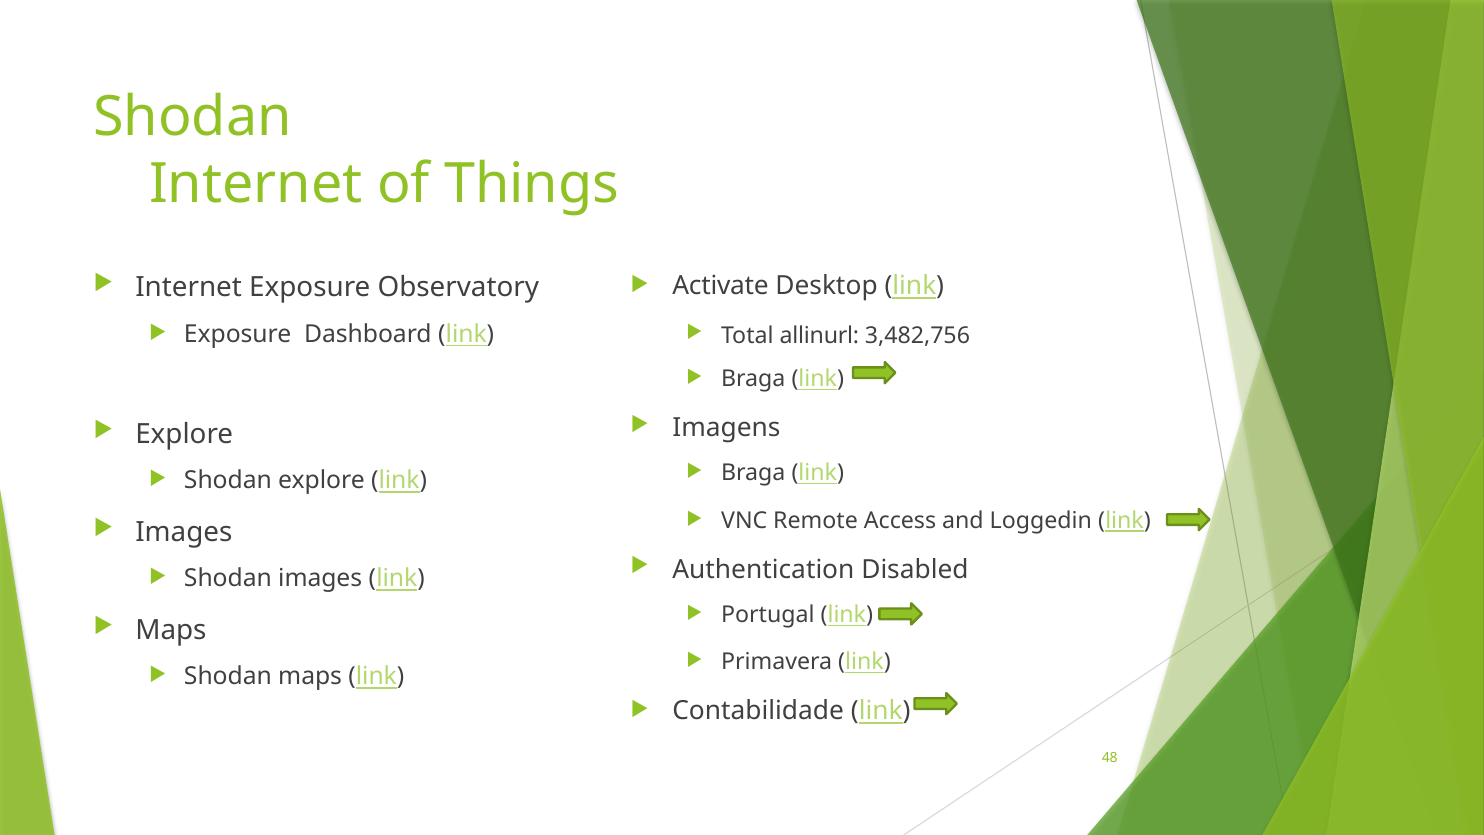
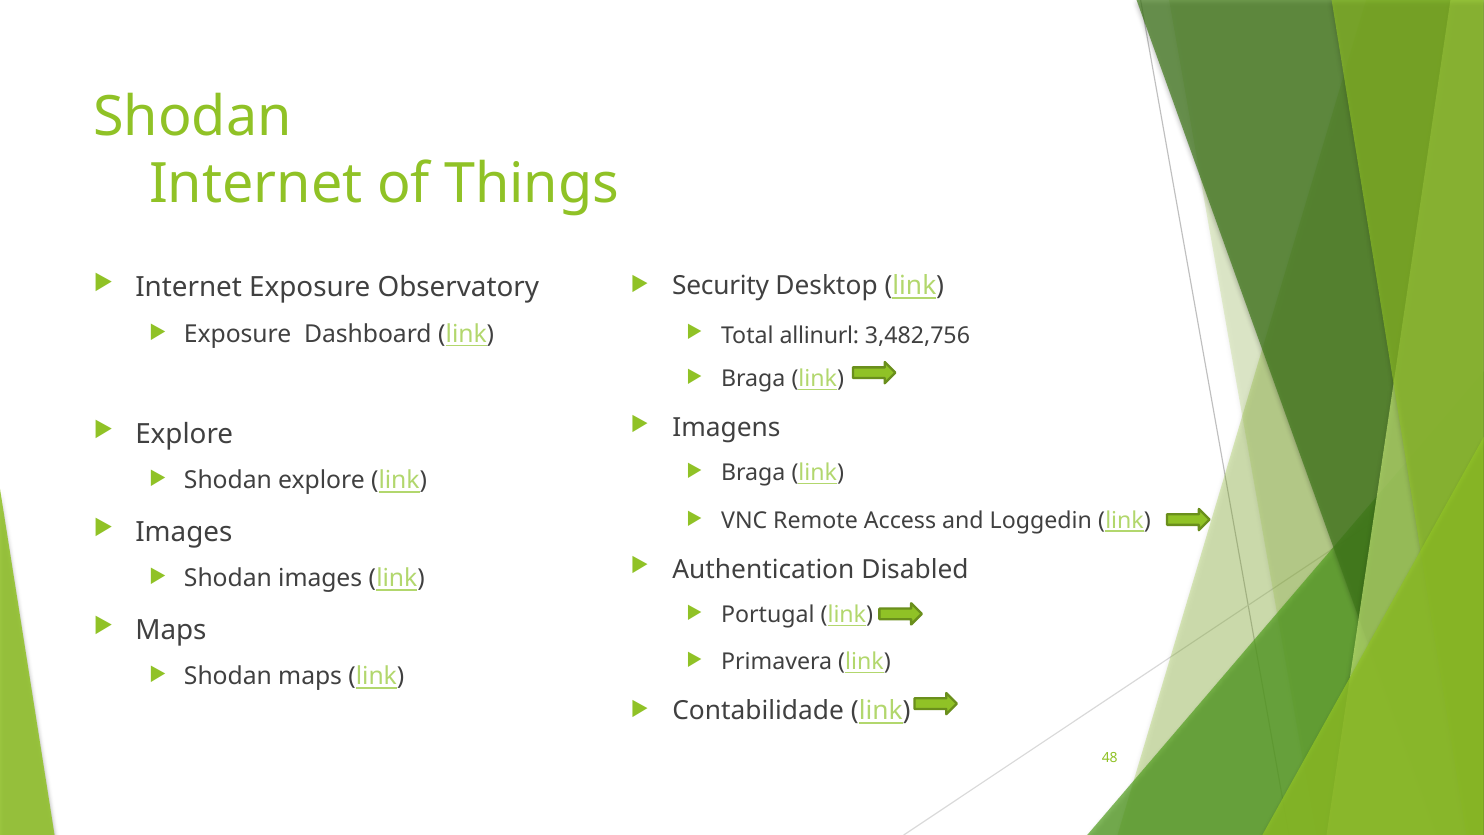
Activate: Activate -> Security (721, 286)
